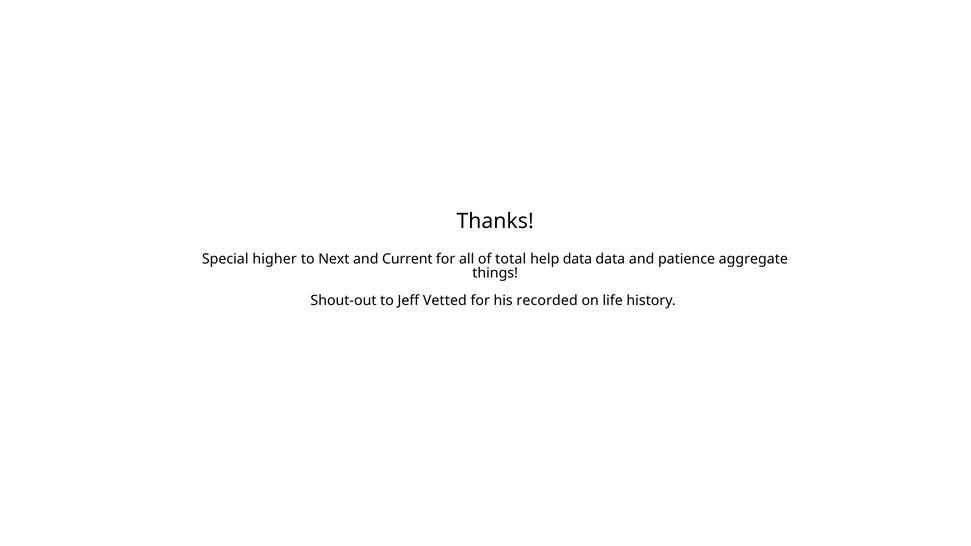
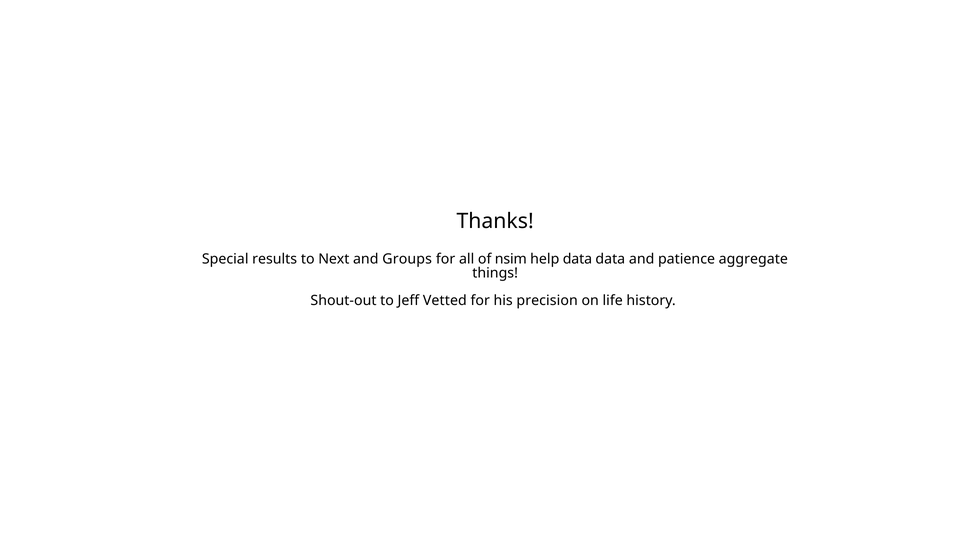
higher: higher -> results (275, 259)
Current: Current -> Groups (407, 259)
total: total -> nsim (511, 259)
recorded: recorded -> precision (547, 301)
